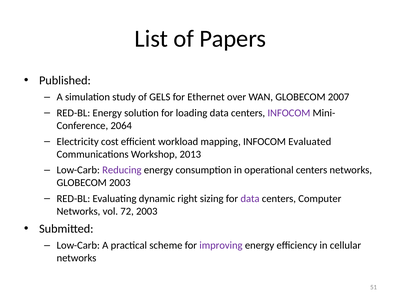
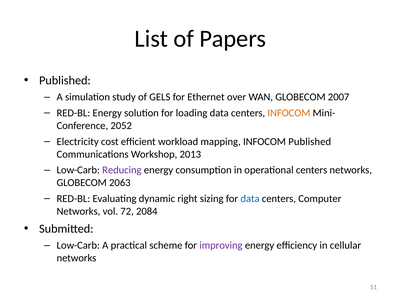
INFOCOM colour: purple -> orange (289, 113)
2064: 2064 -> 2052 (121, 126)
INFOCOM Evaluated: Evaluated -> Published (310, 141)
GLOBECOM 2003: 2003 -> 2063 (120, 183)
data colour: purple -> blue (250, 198)
72 2003: 2003 -> 2084 (147, 211)
